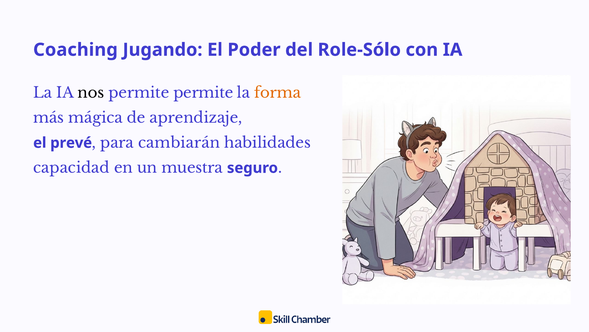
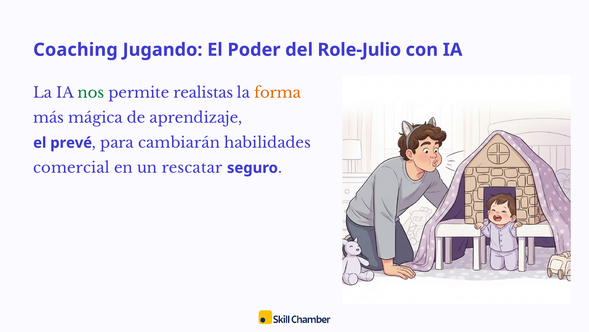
Role-Sólo: Role-Sólo -> Role-Julio (359, 50)
nos colour: black -> green (91, 93)
permite permite: permite -> realistas (203, 93)
capacidad: capacidad -> comercial (71, 168)
muestra: muestra -> rescatar (192, 168)
